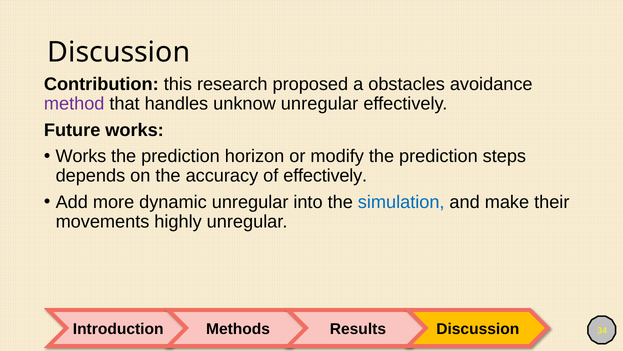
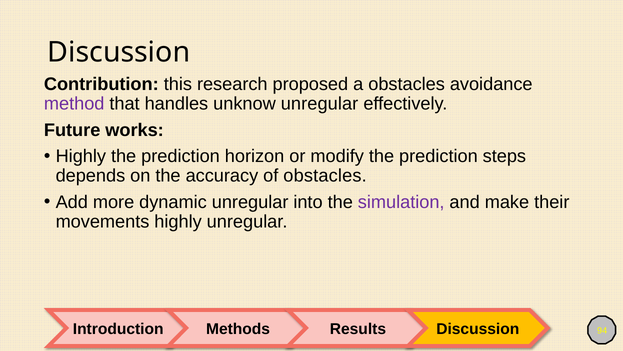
Works: Works -> Highly (81, 156)
of effectively: effectively -> obstacles (325, 176)
simulation colour: blue -> purple (401, 202)
34: 34 -> 94 (602, 330)
